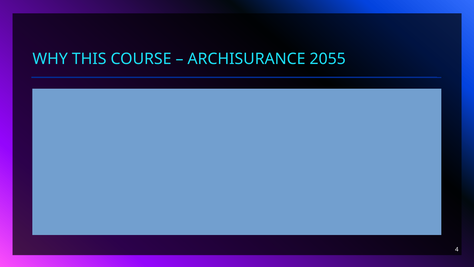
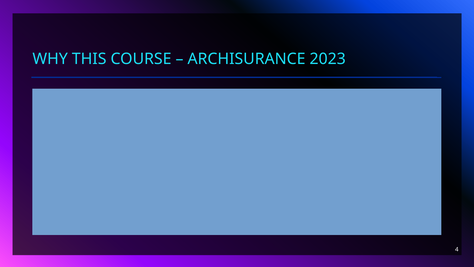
2055: 2055 -> 2023 (328, 59)
